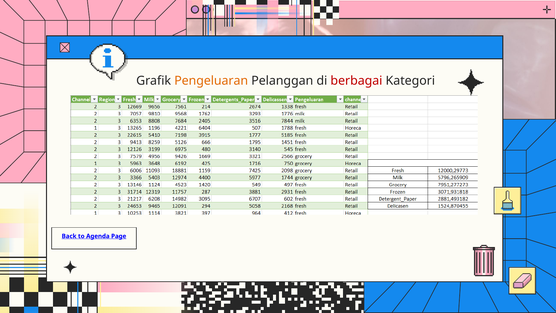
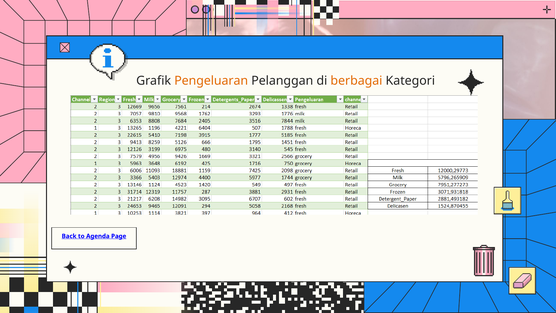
berbagai colour: red -> orange (356, 81)
